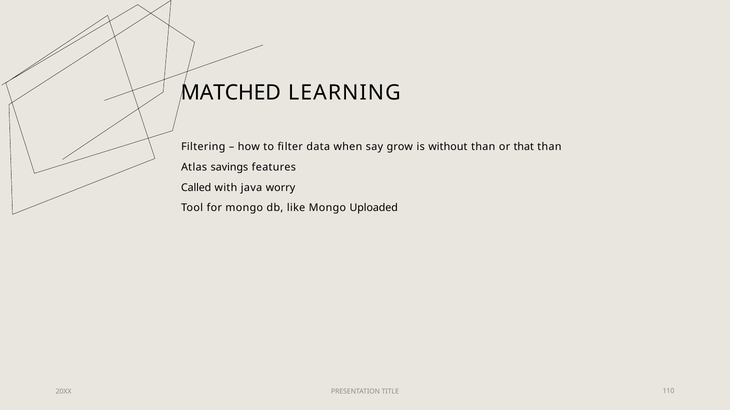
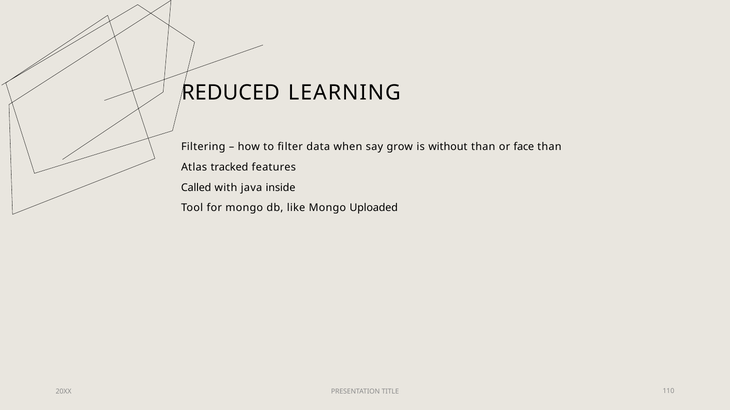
MATCHED: MATCHED -> REDUCED (231, 93)
that: that -> face (524, 147)
savings: savings -> tracked (229, 167)
worry: worry -> inside (281, 188)
